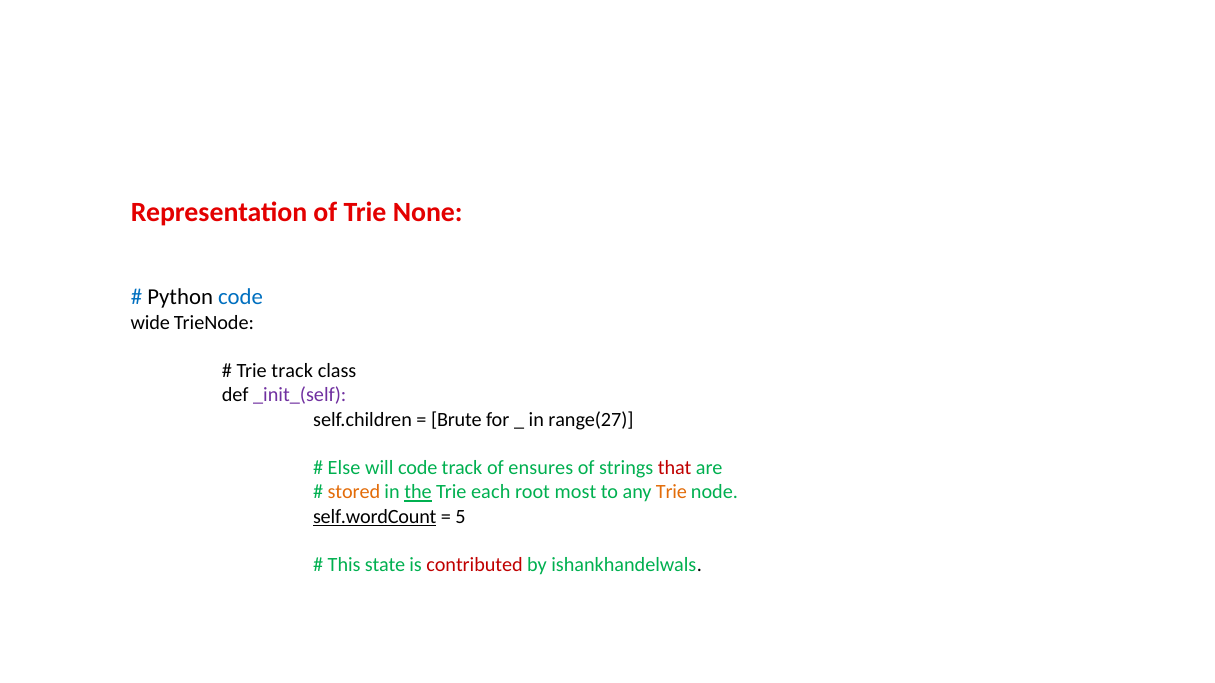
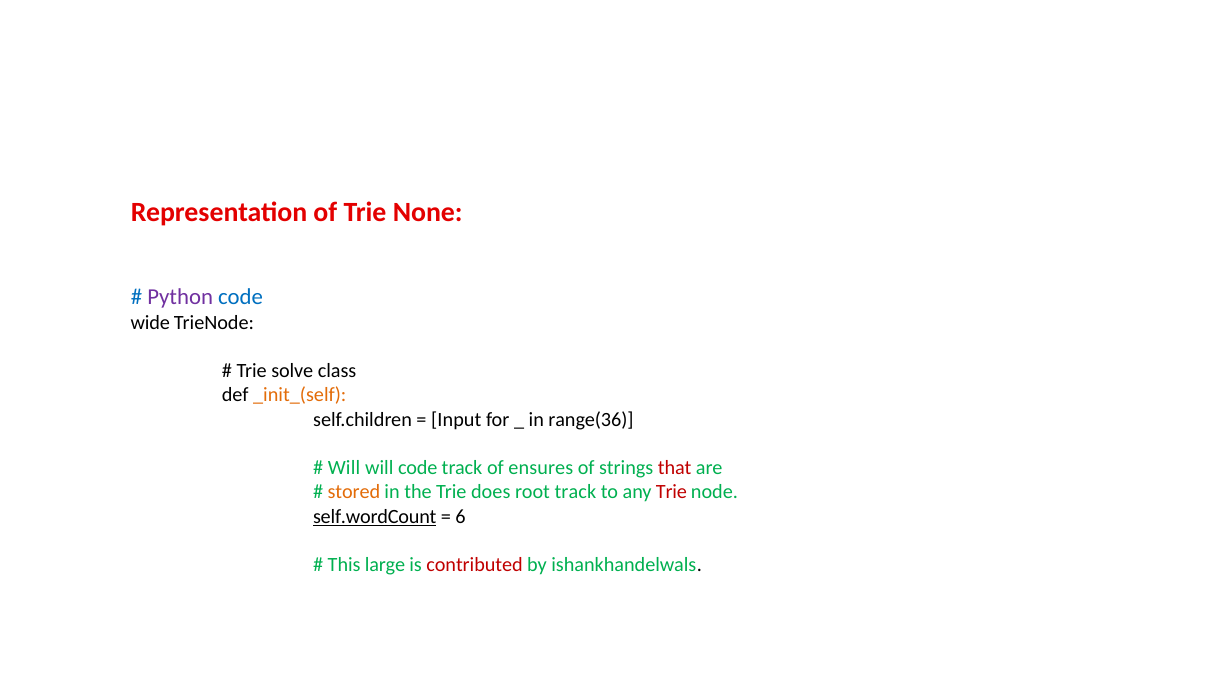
Python colour: black -> purple (180, 297)
Trie track: track -> solve (292, 371)
_init_(self colour: purple -> orange (300, 395)
Brute: Brute -> Input (456, 420)
range(27: range(27 -> range(36 (591, 420)
Else: Else -> Will (344, 468)
the underline: present -> none (418, 493)
each: each -> does (491, 493)
root most: most -> track (575, 493)
Trie colour: orange -> red (671, 493)
5: 5 -> 6 (461, 517)
state: state -> large (385, 565)
